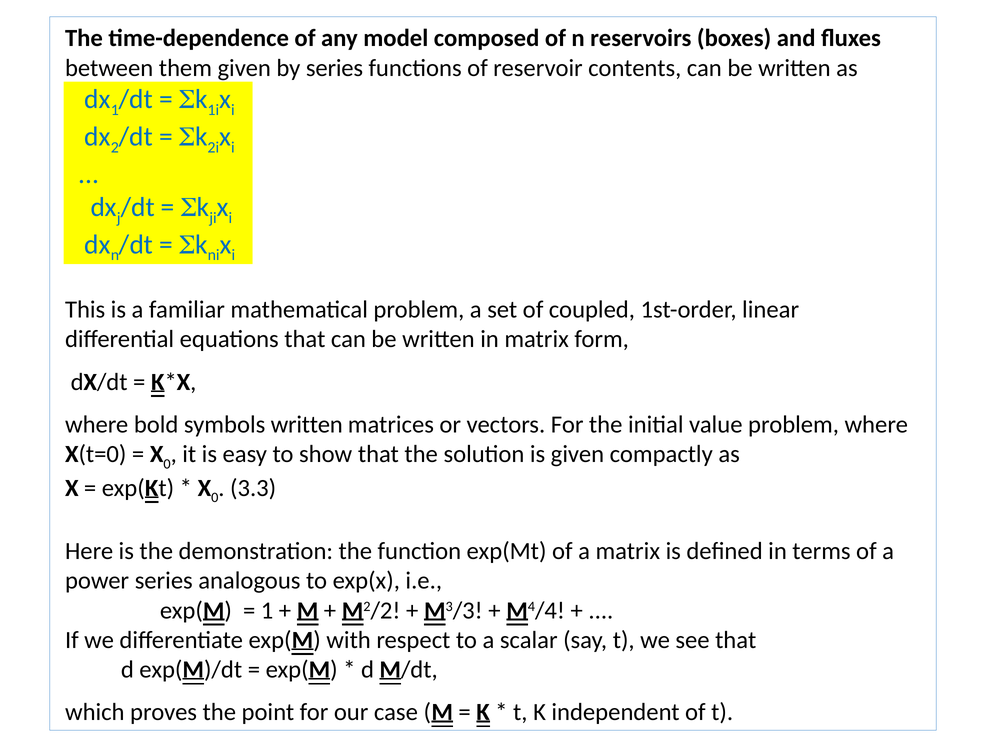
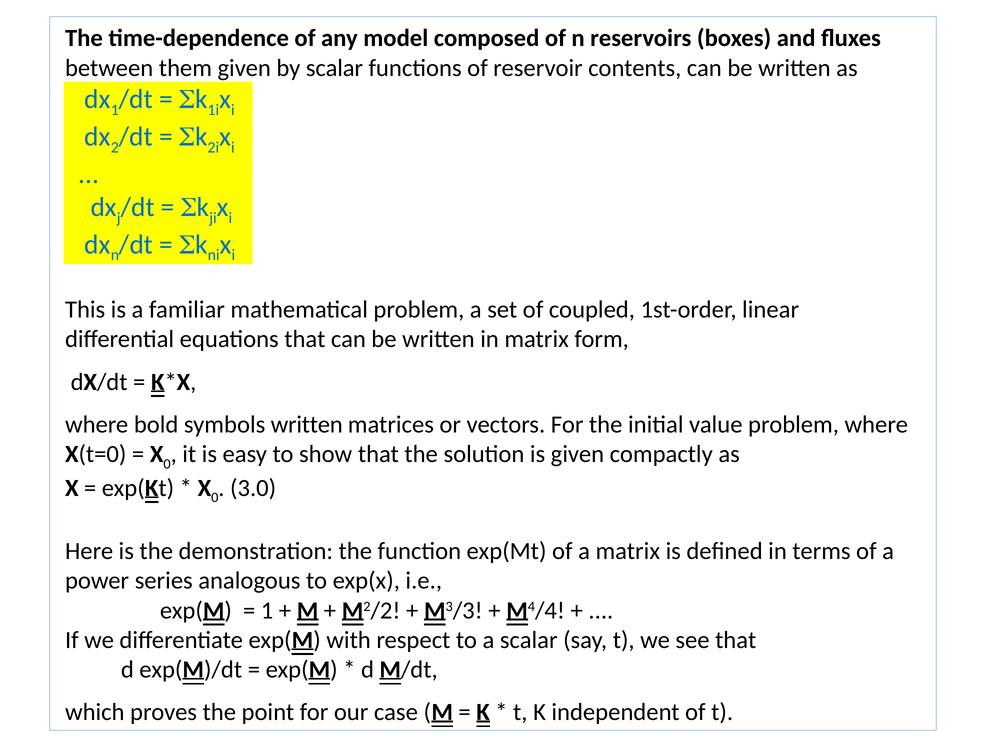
by series: series -> scalar (335, 68)
3.3: 3.3 -> 3.0 (253, 488)
